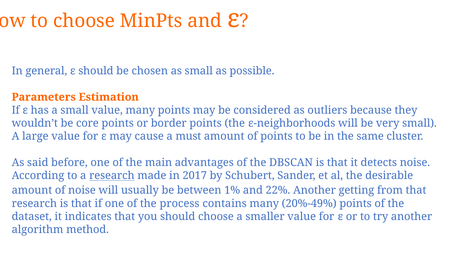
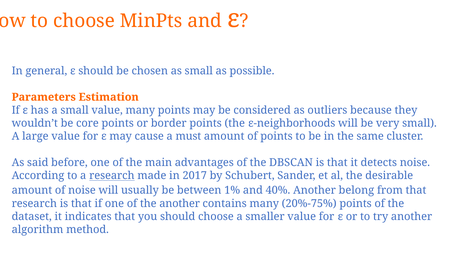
22%: 22% -> 40% (278, 190)
getting: getting -> belong (356, 190)
the process: process -> another (180, 203)
20%-49%: 20%-49% -> 20%-75% (309, 203)
